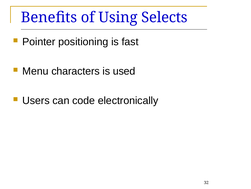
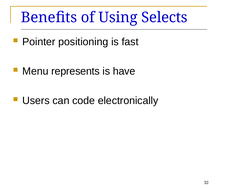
characters: characters -> represents (76, 71)
used: used -> have (124, 71)
